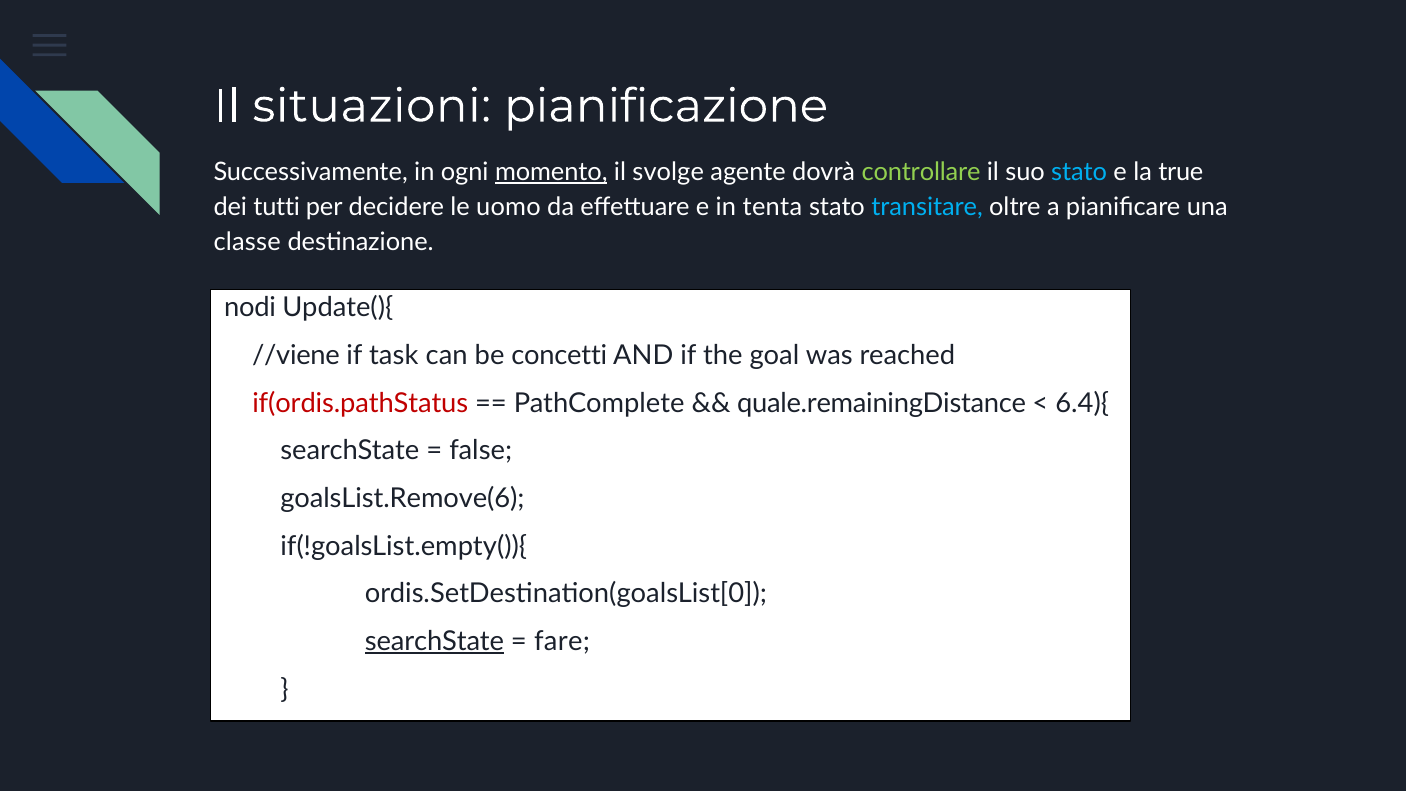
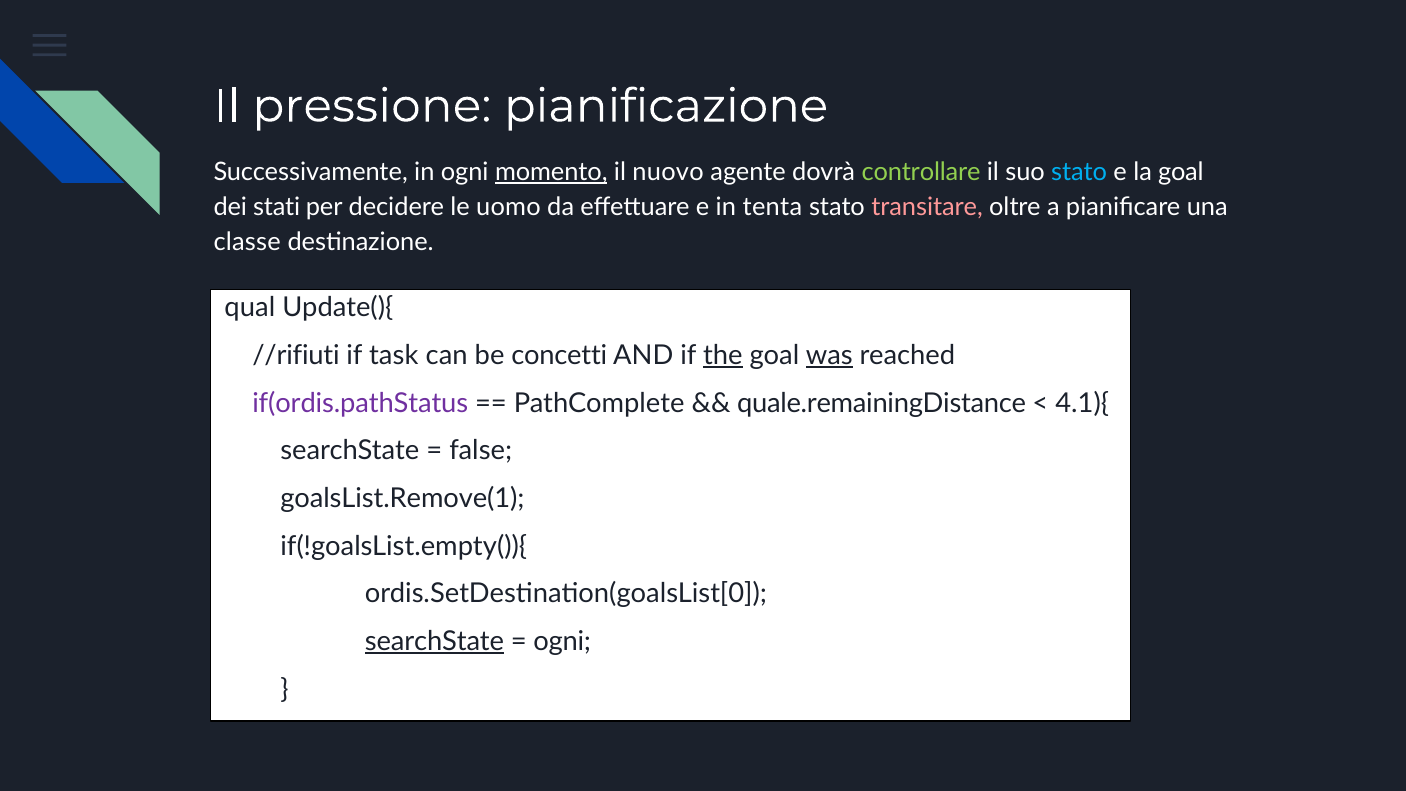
situazioni: situazioni -> pressione (372, 106)
svolge: svolge -> nuovo (668, 172)
la true: true -> goal (1181, 172)
tutti: tutti -> stati (277, 207)
transitare colour: light blue -> pink (927, 207)
nodi: nodi -> qual (250, 308)
//viene: //viene -> //rifiuti (296, 355)
the underline: none -> present (723, 355)
was underline: none -> present (829, 355)
if(ordis.pathStatus colour: red -> purple (360, 403)
6.4){: 6.4){ -> 4.1){ (1082, 403)
goalsList.Remove(6: goalsList.Remove(6 -> goalsList.Remove(1 (402, 498)
fare: fare -> ogni (562, 641)
